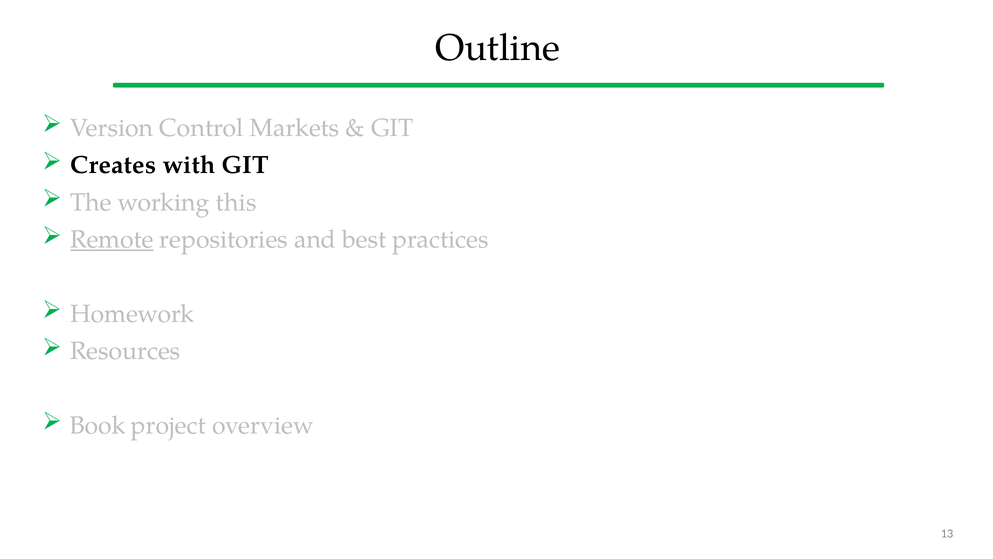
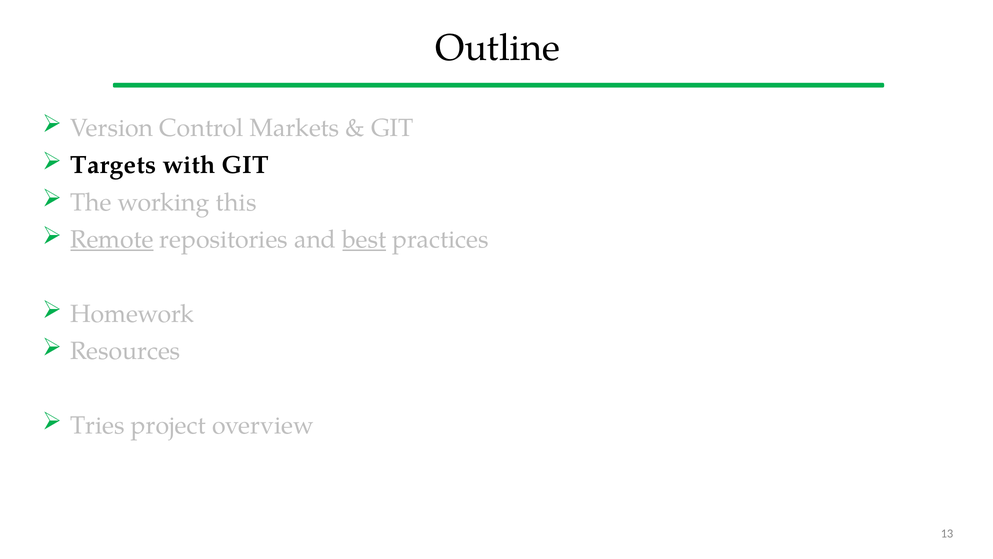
Creates: Creates -> Targets (113, 165)
best underline: none -> present (364, 239)
Book: Book -> Tries (98, 425)
